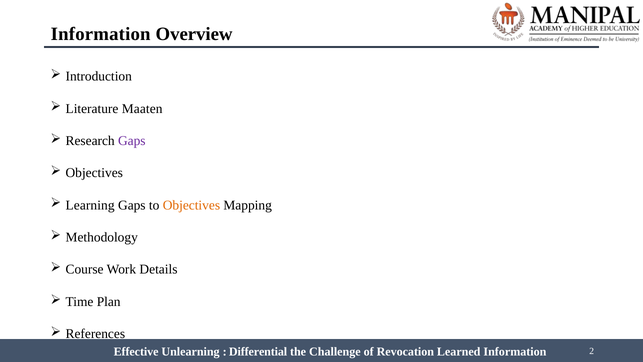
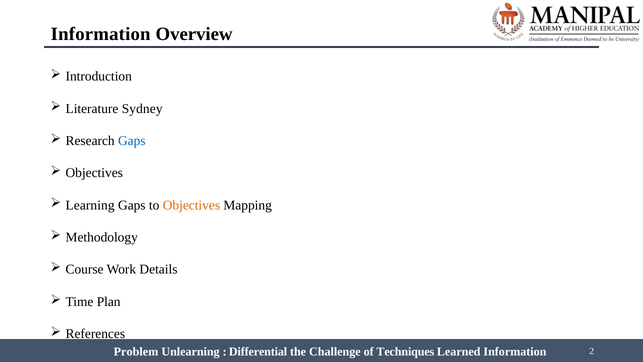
Maaten: Maaten -> Sydney (142, 109)
Gaps colour: purple -> blue (132, 141)
Effective: Effective -> Problem (136, 352)
Revocation: Revocation -> Techniques (405, 352)
